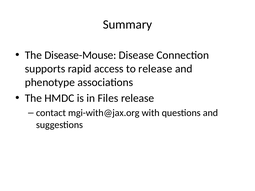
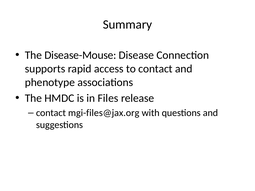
to release: release -> contact (155, 69)
mgi-with@jax.org: mgi-with@jax.org -> mgi-files@jax.org (104, 113)
